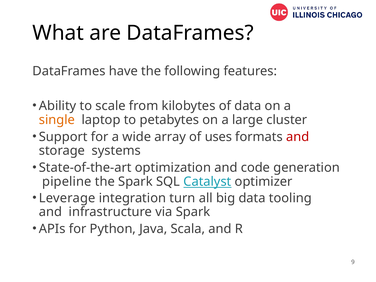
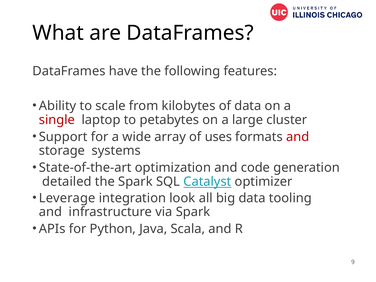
single colour: orange -> red (57, 120)
pipeline: pipeline -> detailed (67, 182)
turn: turn -> look (182, 198)
